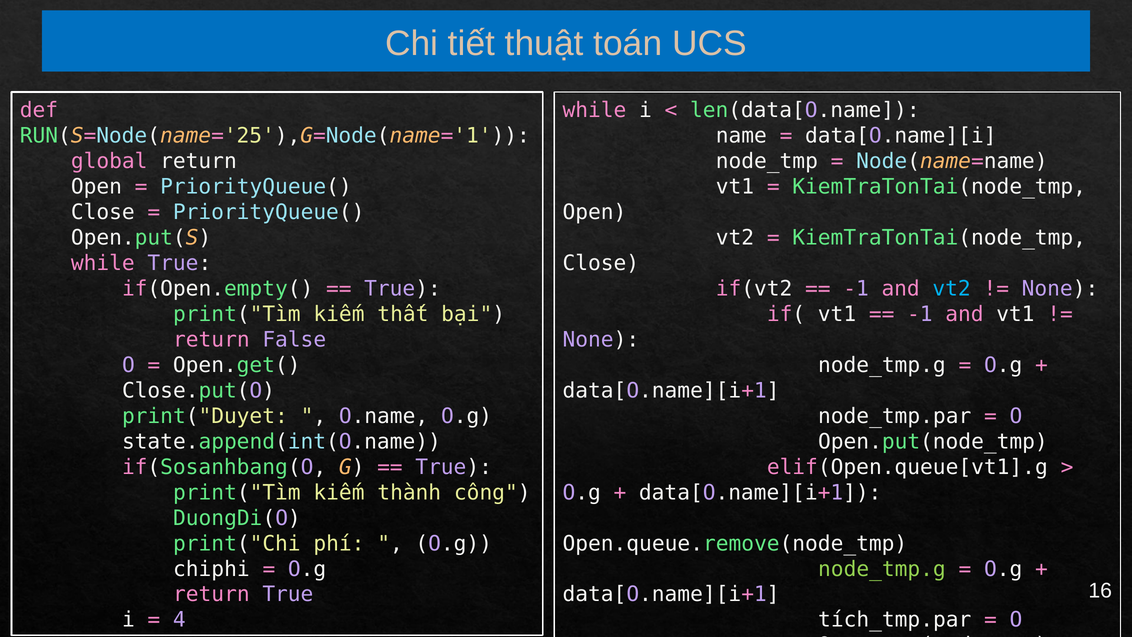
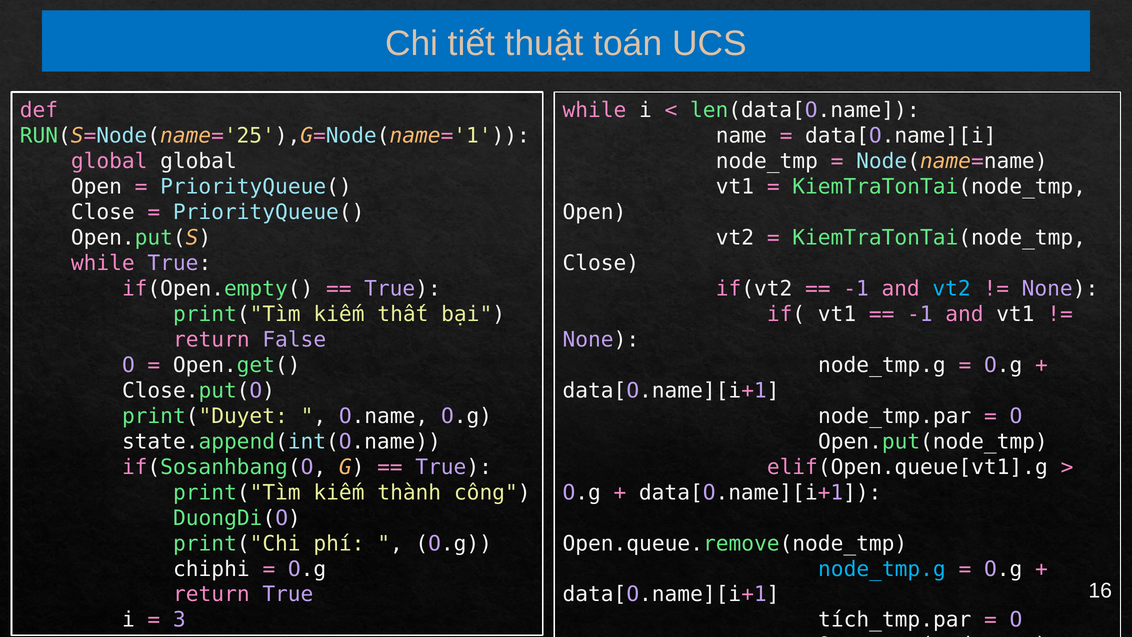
global return: return -> global (198, 161)
node_tmp.g colour: light green -> light blue (882, 569)
4: 4 -> 3 (179, 620)
